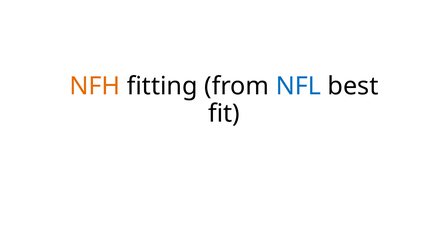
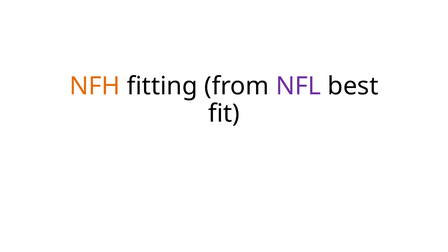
NFL colour: blue -> purple (298, 86)
